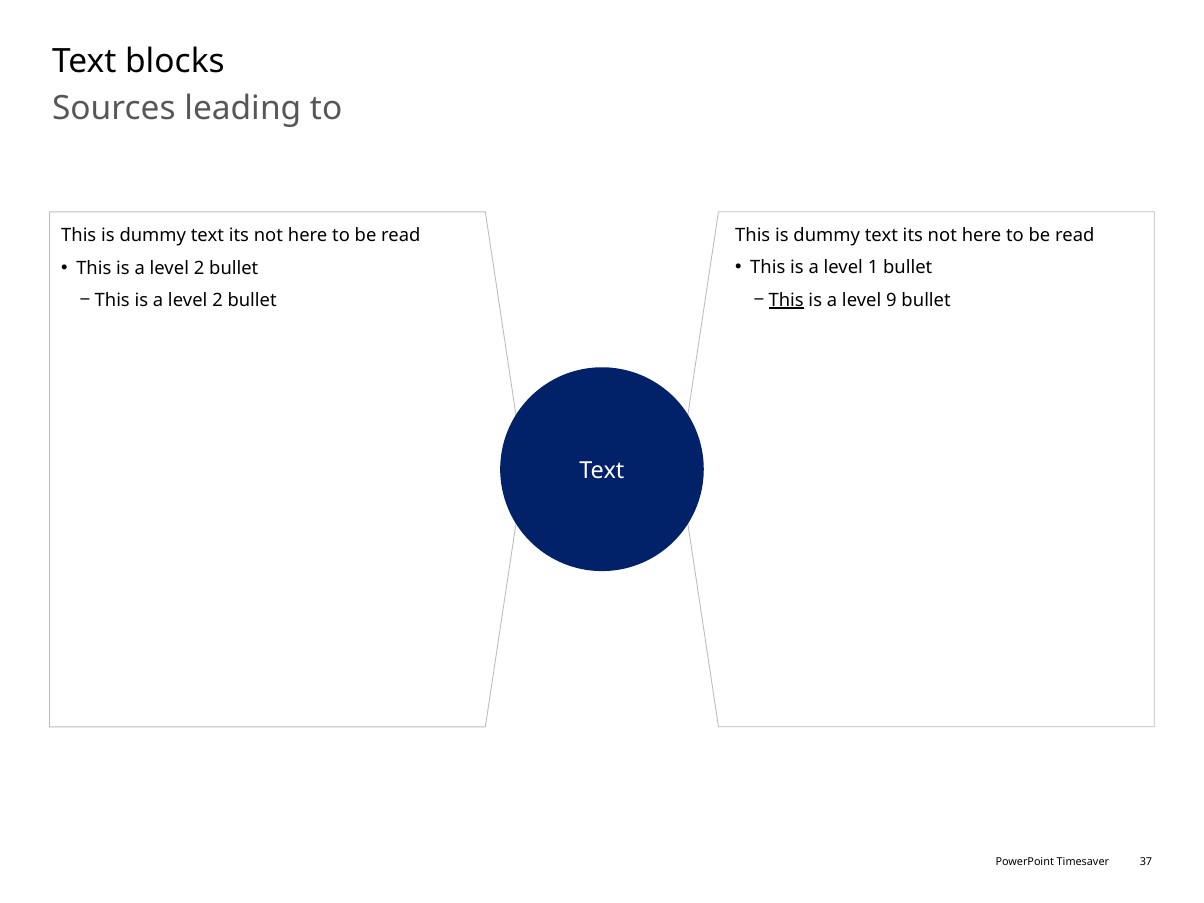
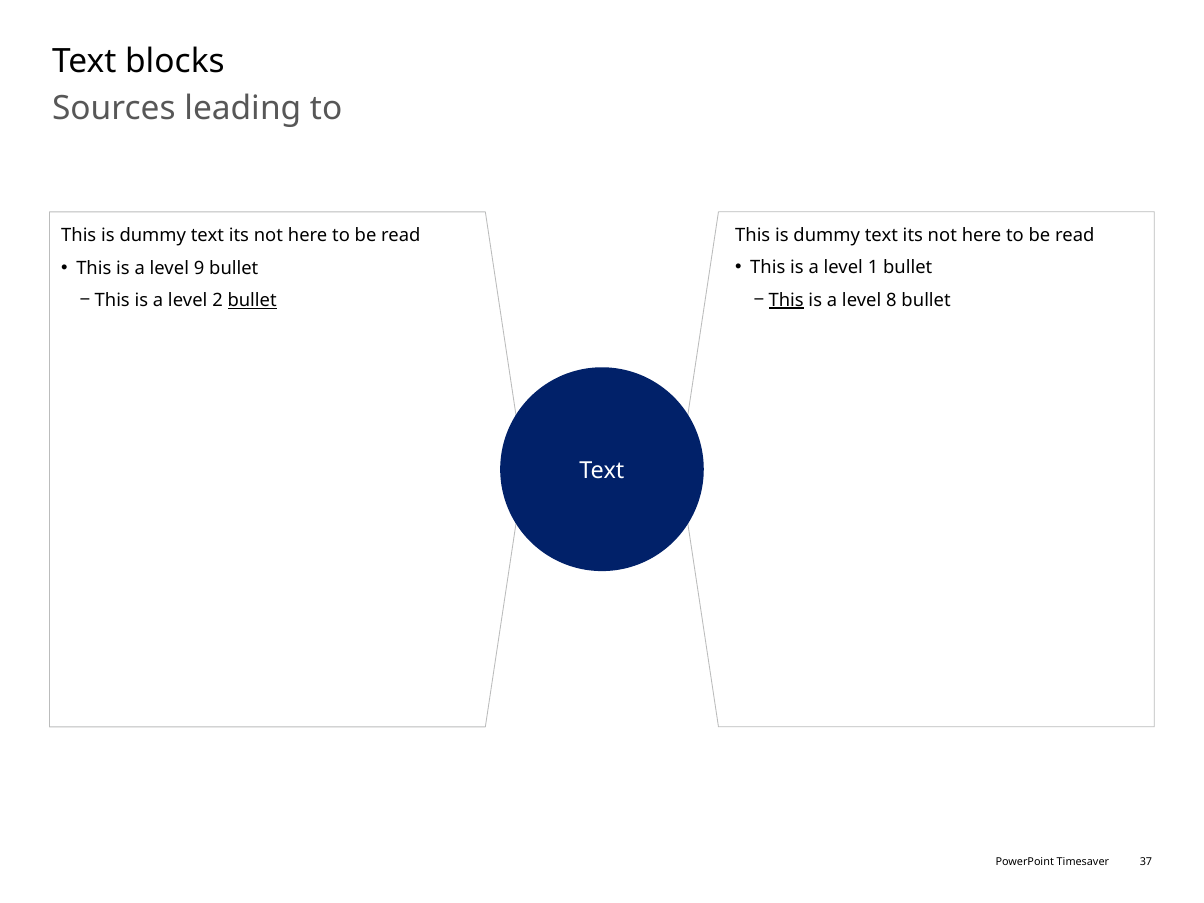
2: 2 -> 9 (199, 268)
bullet underline: none -> present (252, 300)
9: 9 -> 8 (891, 300)
